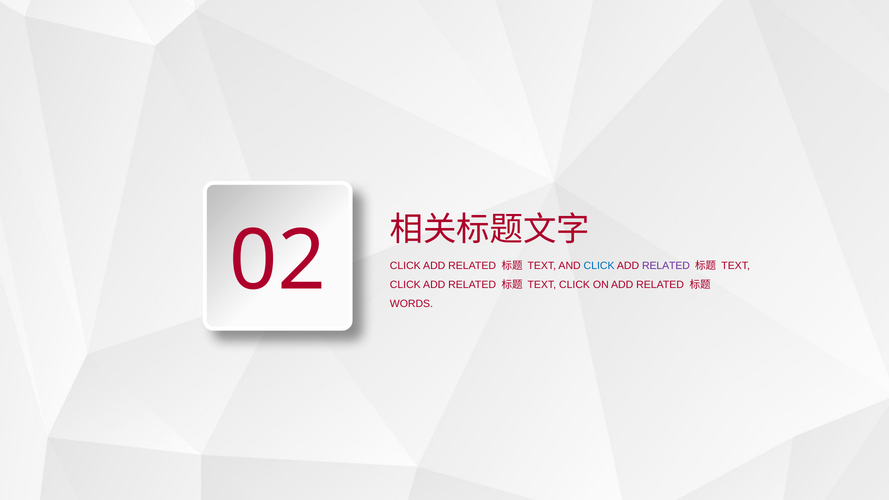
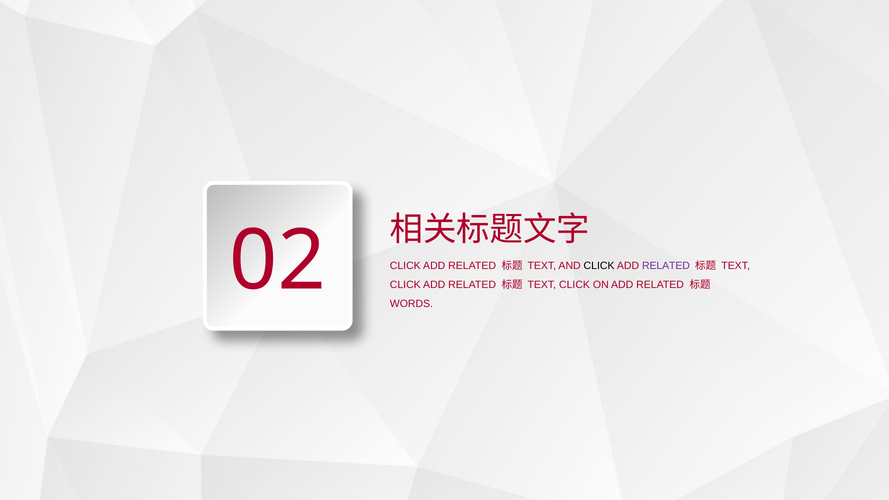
CLICK colour: blue -> black (599, 266)
